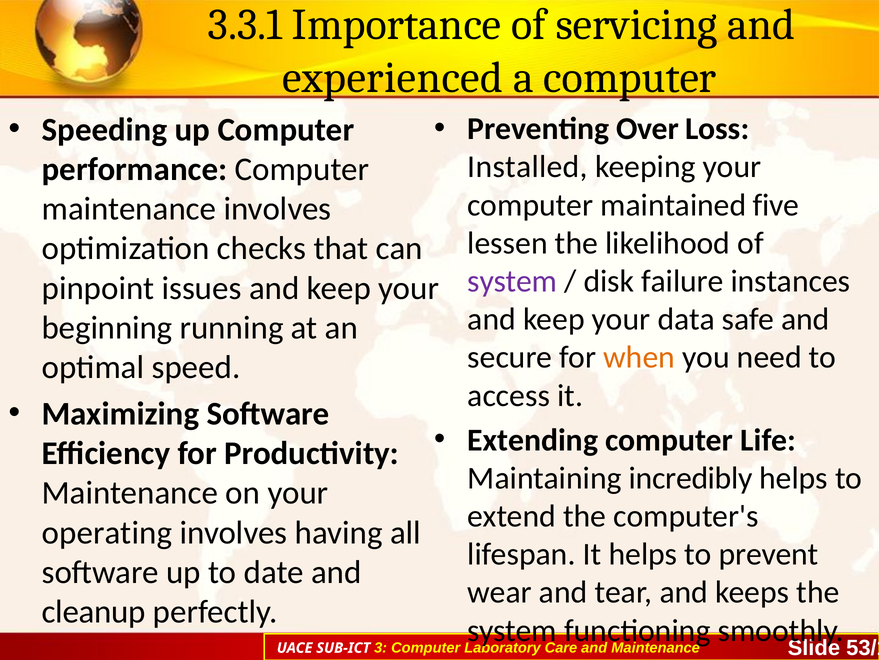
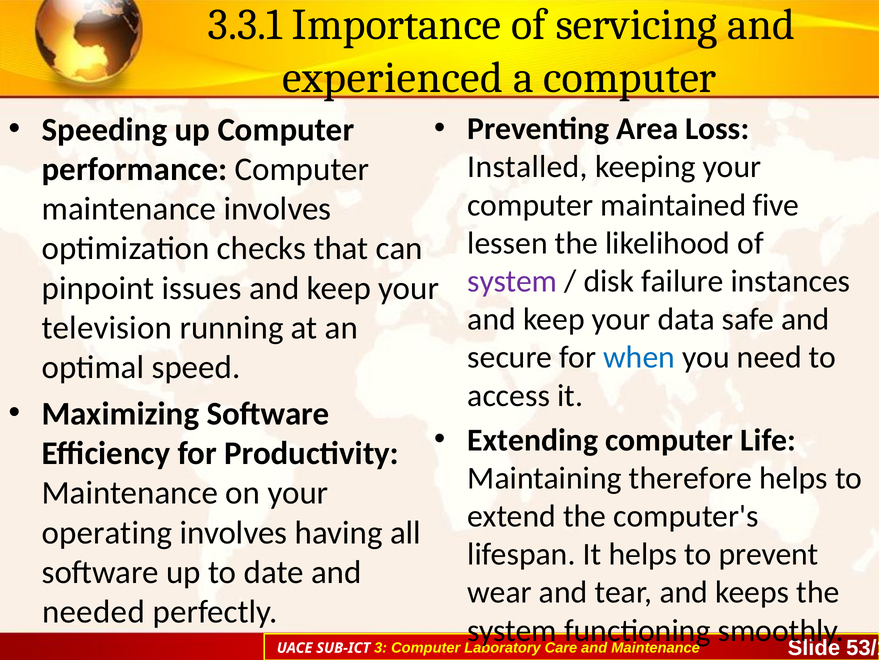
Over: Over -> Area (647, 129)
beginning: beginning -> television (107, 327)
when colour: orange -> blue (639, 357)
incredibly: incredibly -> therefore (691, 478)
cleanup: cleanup -> needed (93, 611)
